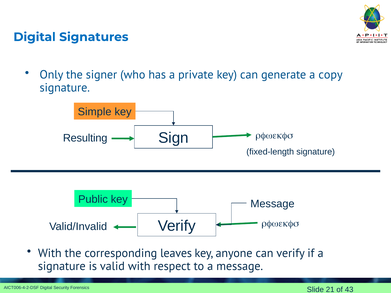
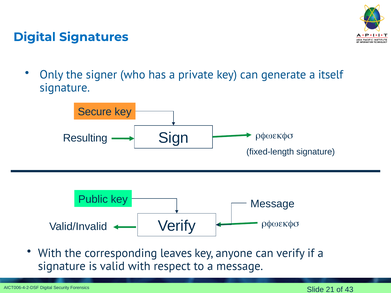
copy: copy -> itself (331, 75)
Simple: Simple -> Secure (95, 112)
